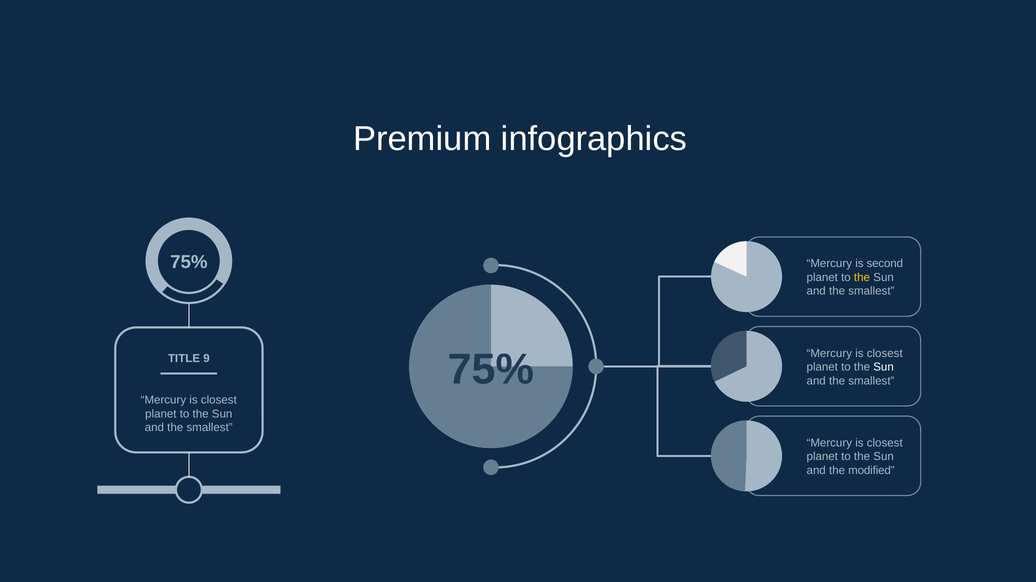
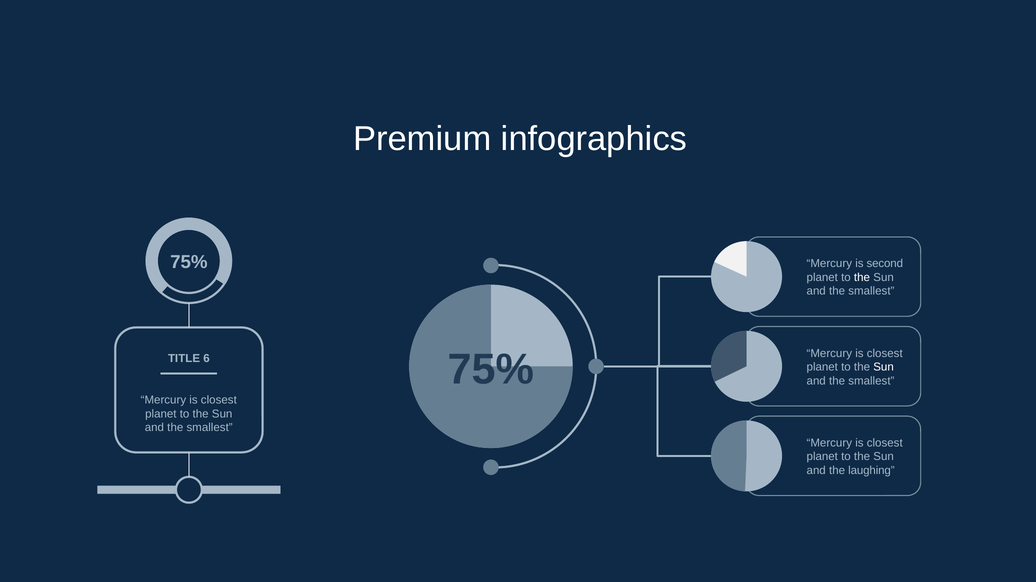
the colour: yellow -> white (862, 278)
9: 9 -> 6 (206, 359)
modified: modified -> laughing (871, 471)
